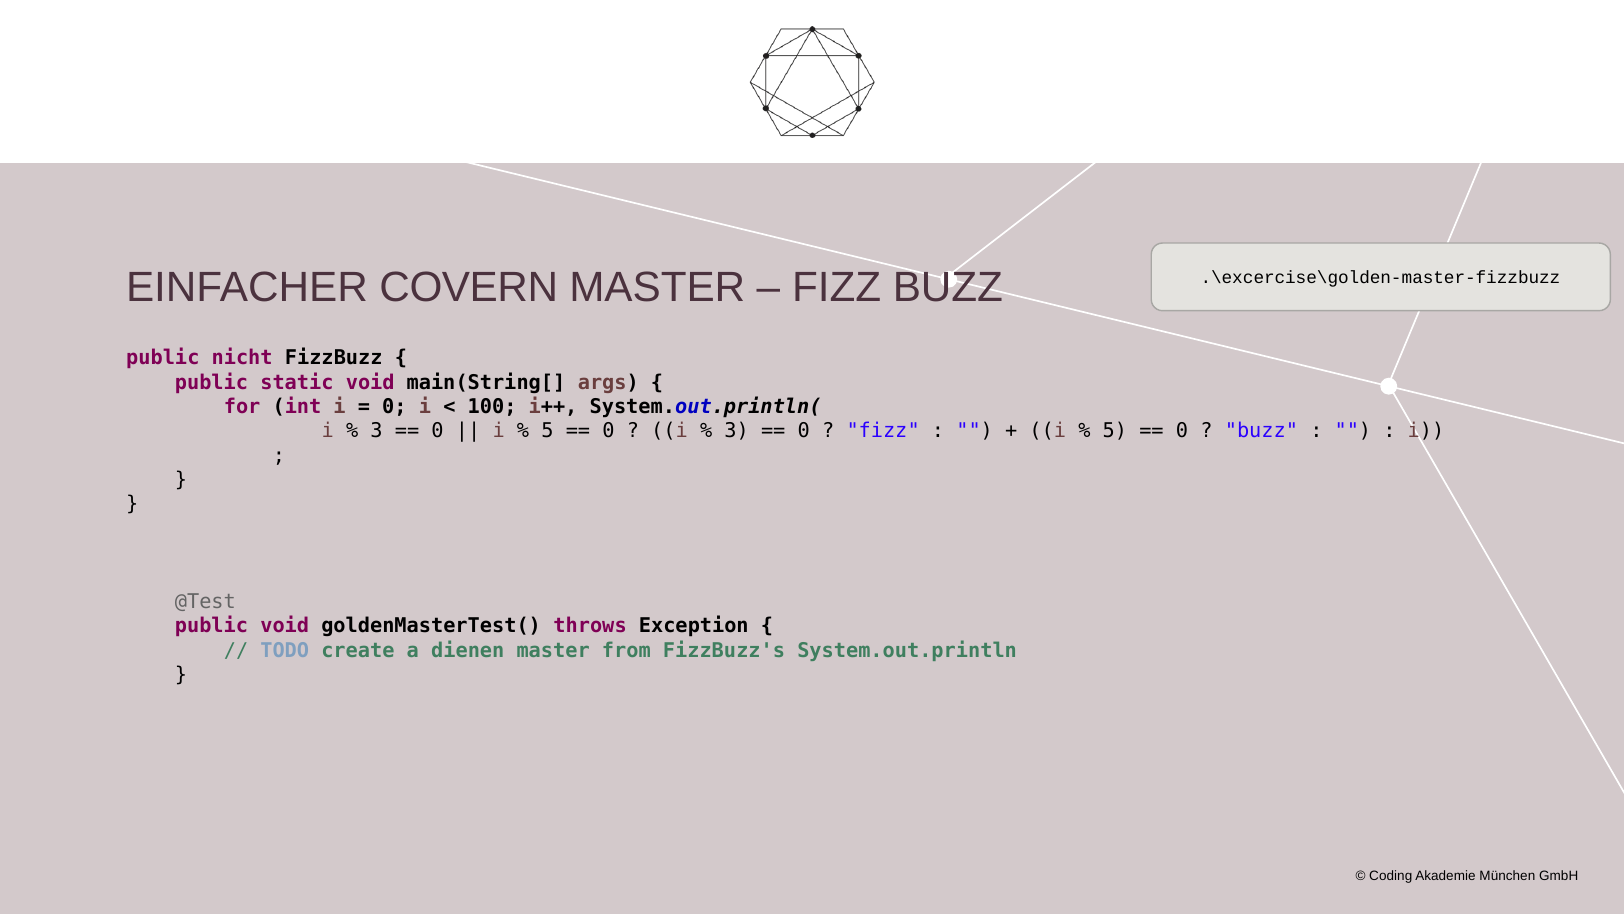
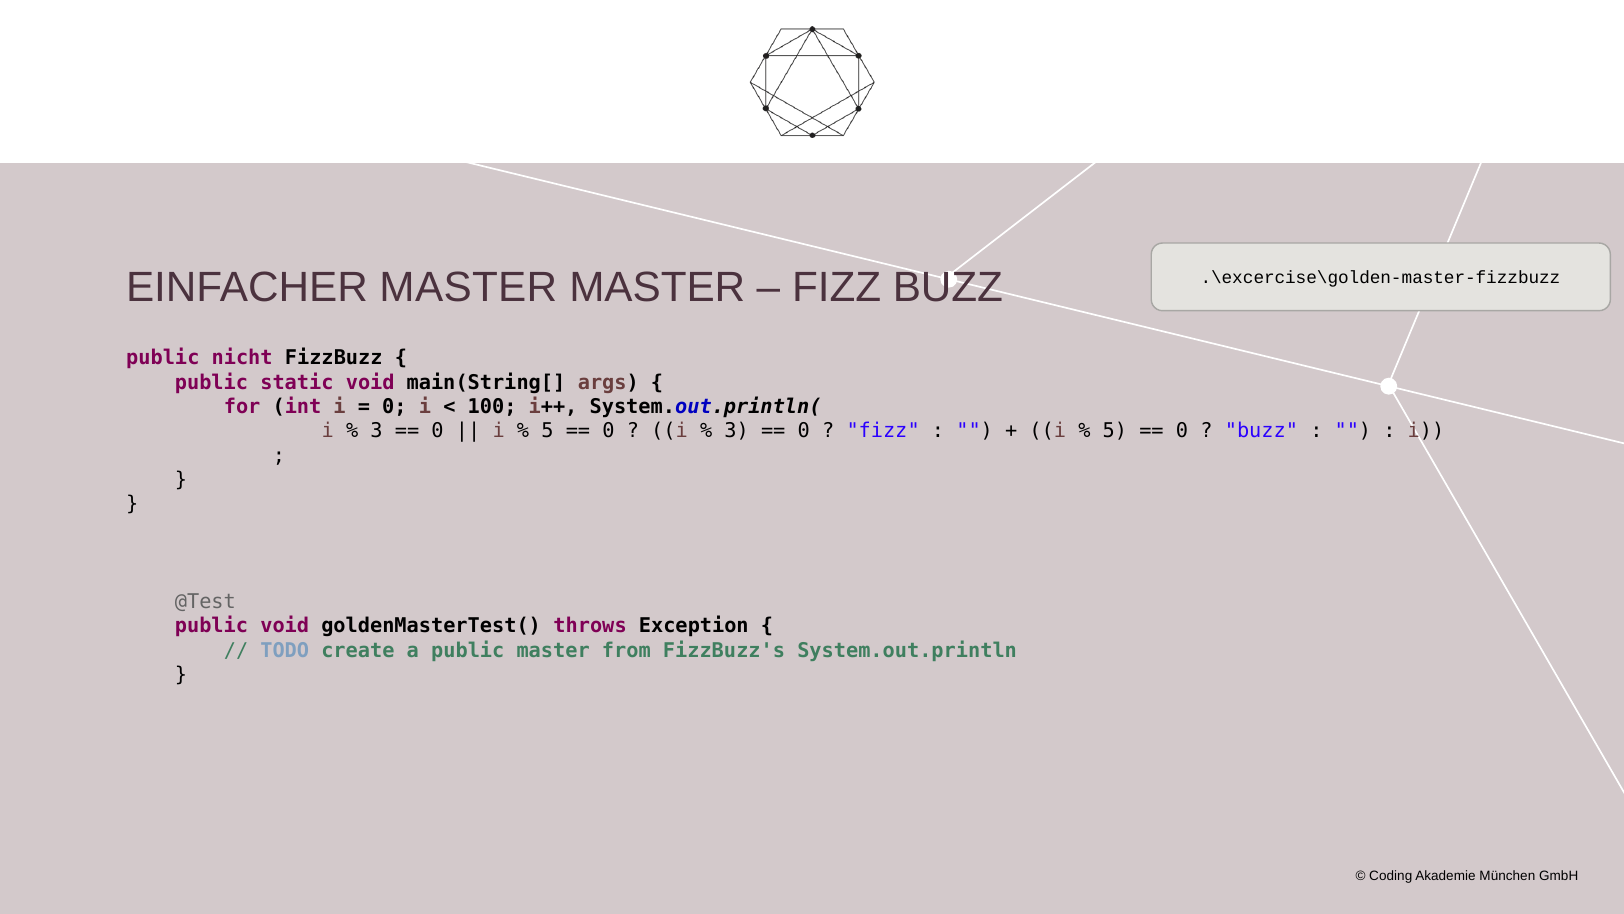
EINFACHER COVERN: COVERN -> MASTER (468, 288)
a dienen: dienen -> public (468, 650)
